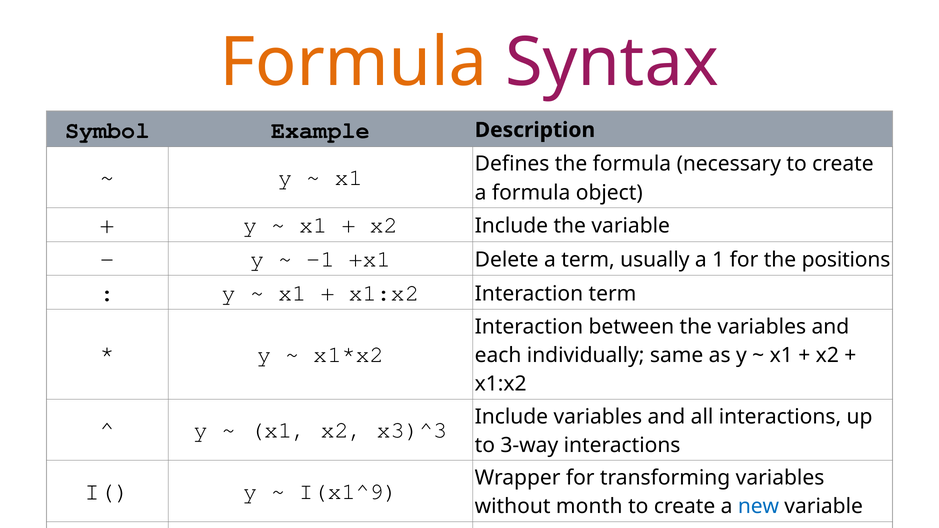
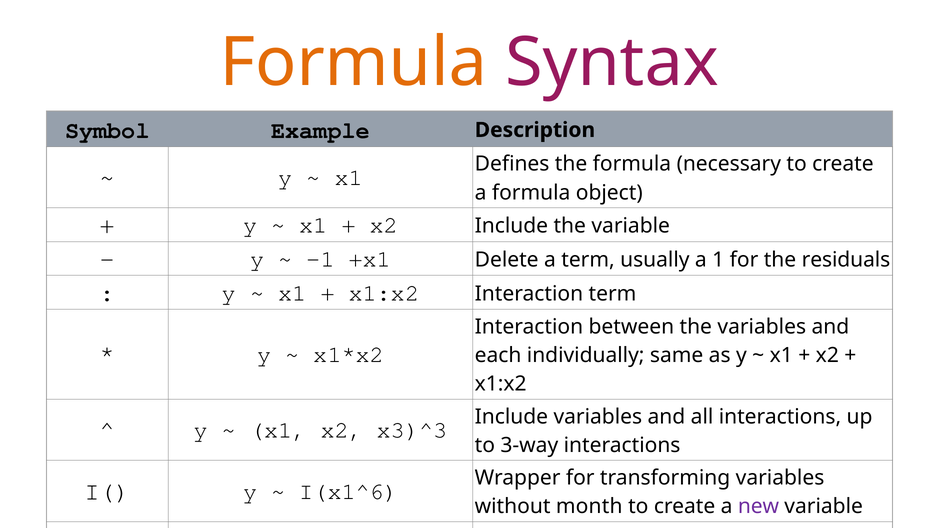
positions: positions -> residuals (846, 260)
I(x1^9: I(x1^9 -> I(x1^6 (349, 492)
new colour: blue -> purple (759, 507)
